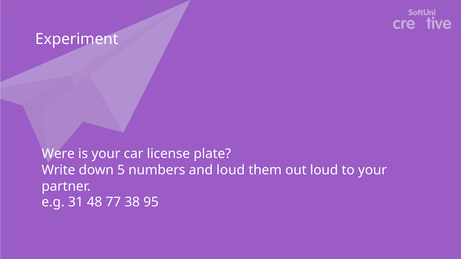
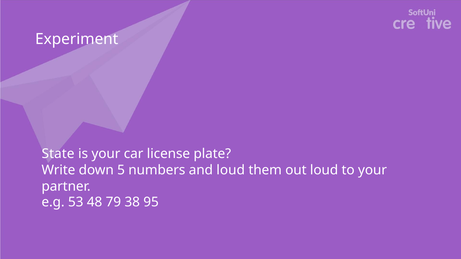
Were: Were -> State (58, 154)
31: 31 -> 53 (76, 202)
77: 77 -> 79 (113, 202)
